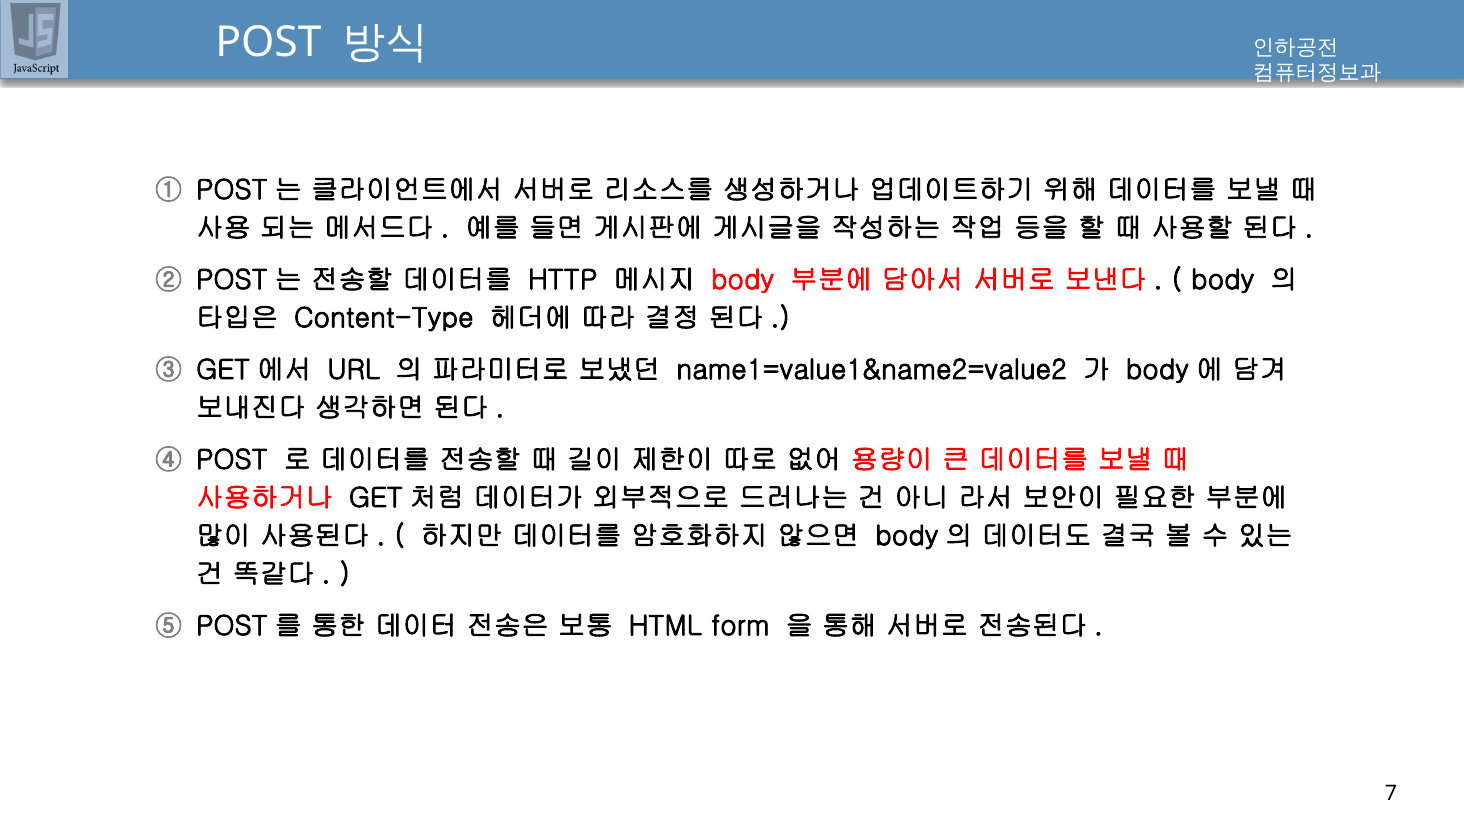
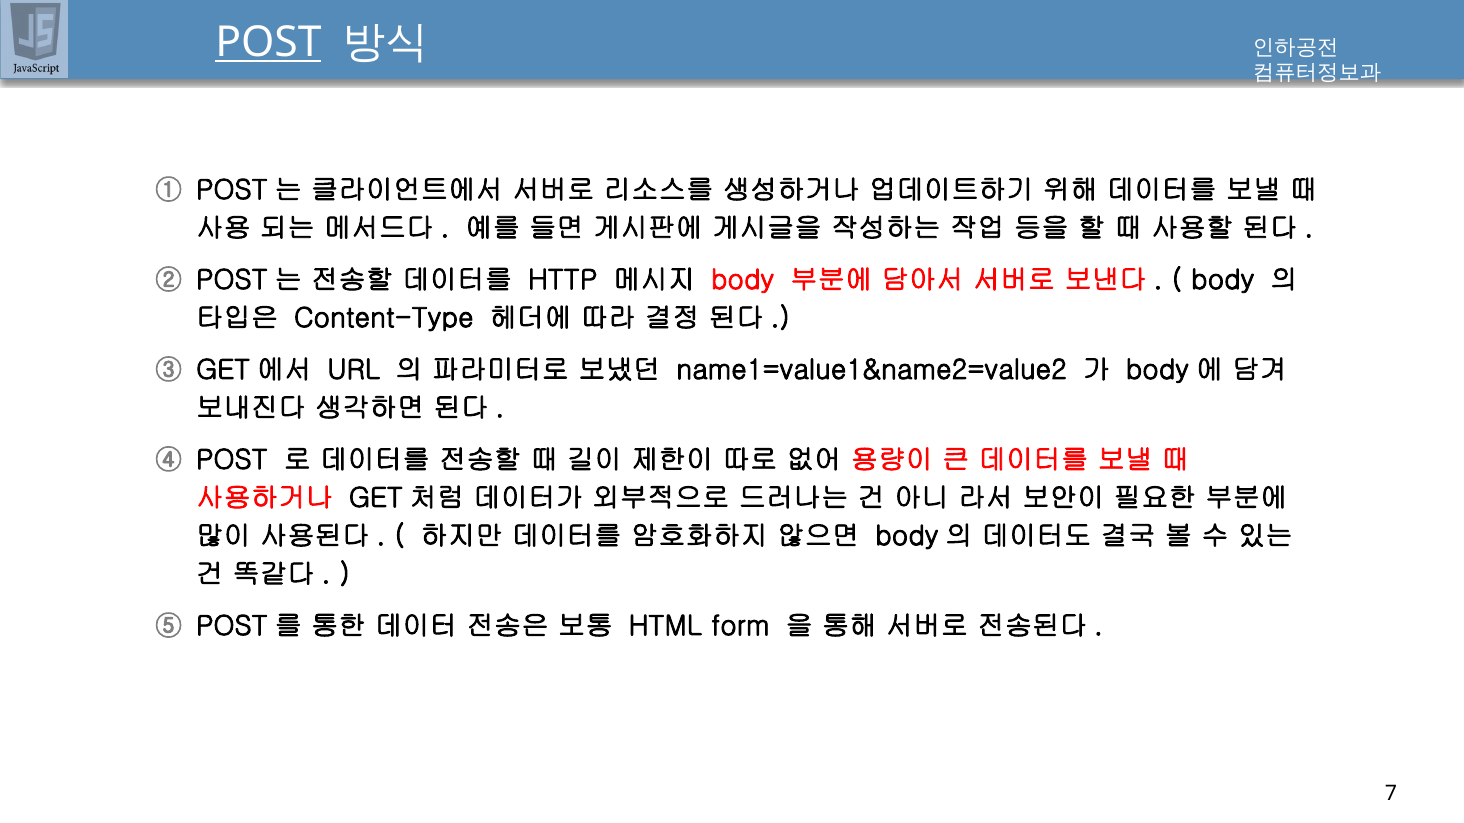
POST underline: none -> present (268, 43)
